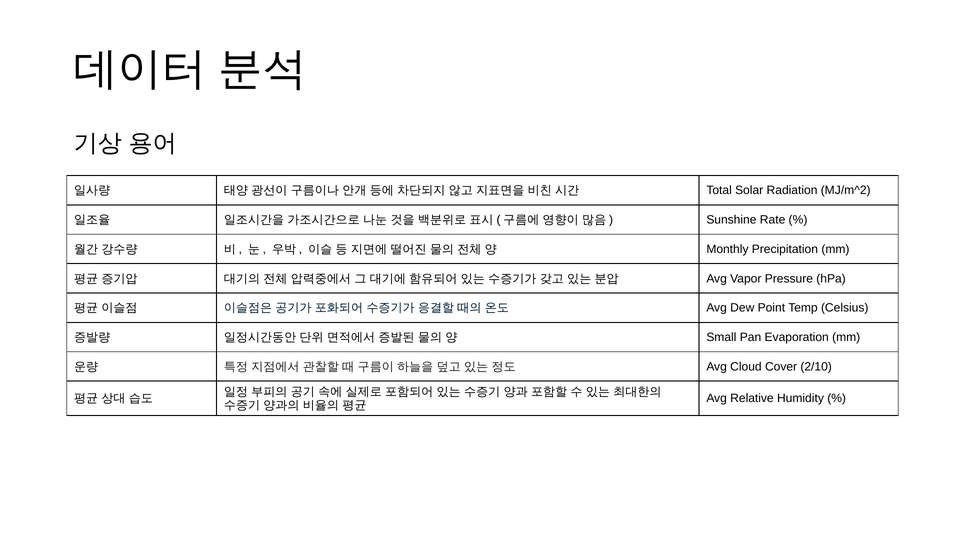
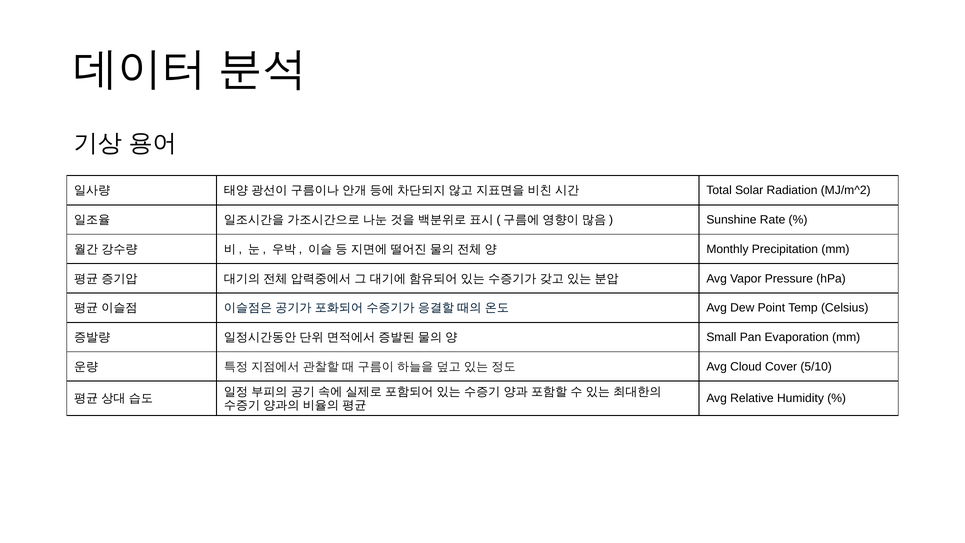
2/10: 2/10 -> 5/10 (816, 366)
